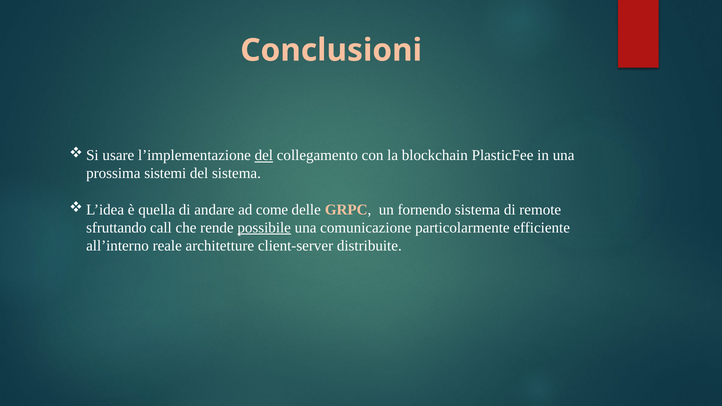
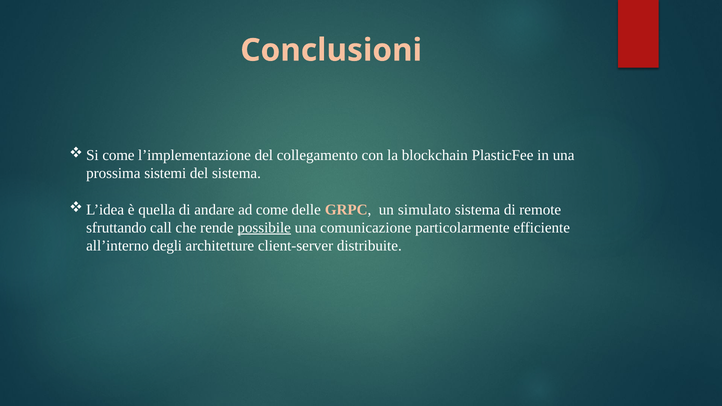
usare: usare -> come (118, 155)
del underline: present -> none (264, 155)
fornendo: fornendo -> simulato (424, 210)
reale: reale -> degli (167, 246)
